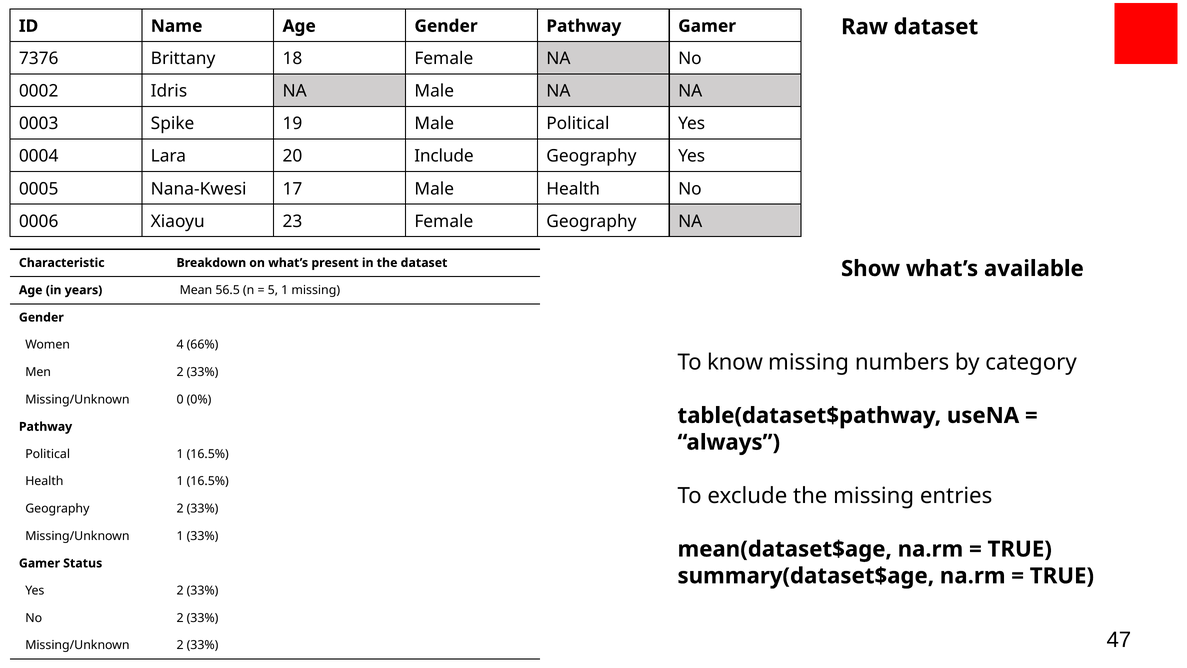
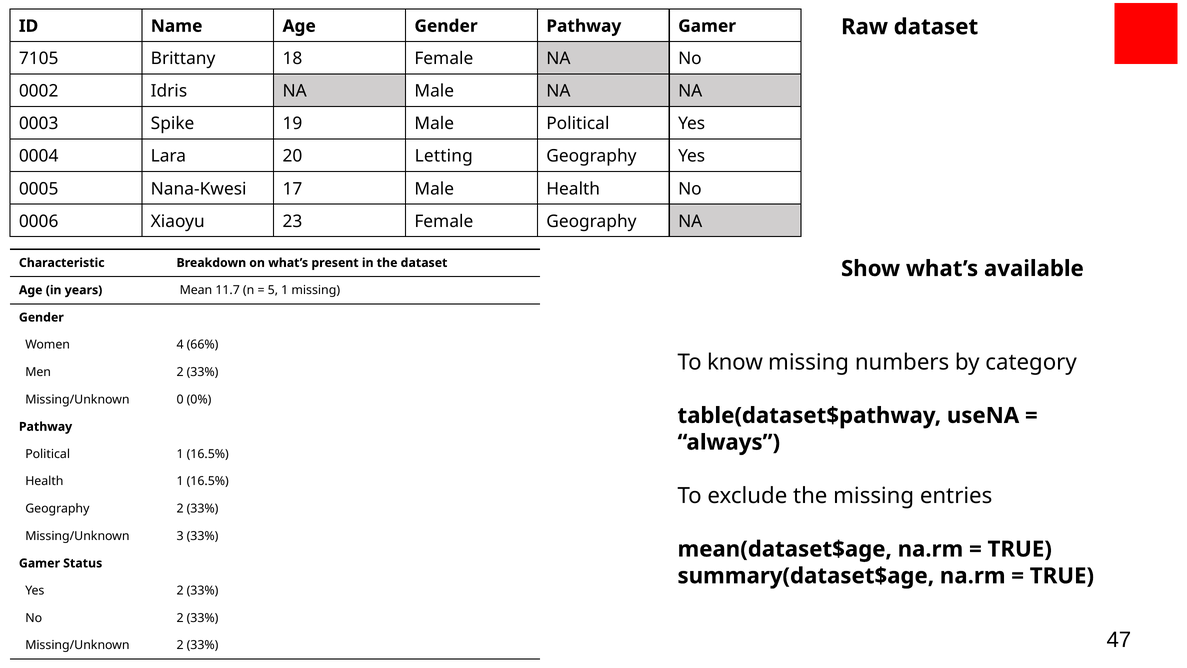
7376: 7376 -> 7105 (39, 59)
Include: Include -> Letting (444, 156)
56.5: 56.5 -> 11.7 (228, 290)
Missing/Unknown 1: 1 -> 3 (180, 536)
